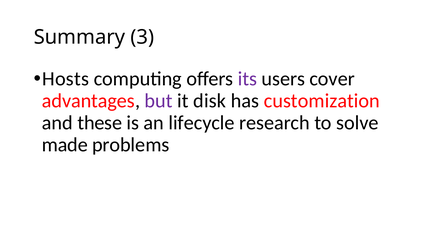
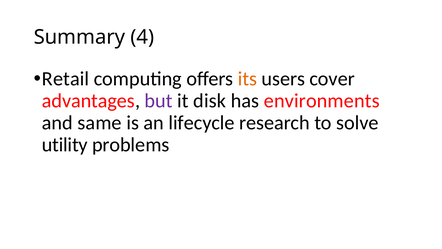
3: 3 -> 4 (142, 37)
Hosts: Hosts -> Retail (66, 79)
its colour: purple -> orange (247, 79)
customization: customization -> environments (322, 101)
these: these -> same (100, 123)
made: made -> utility (65, 144)
